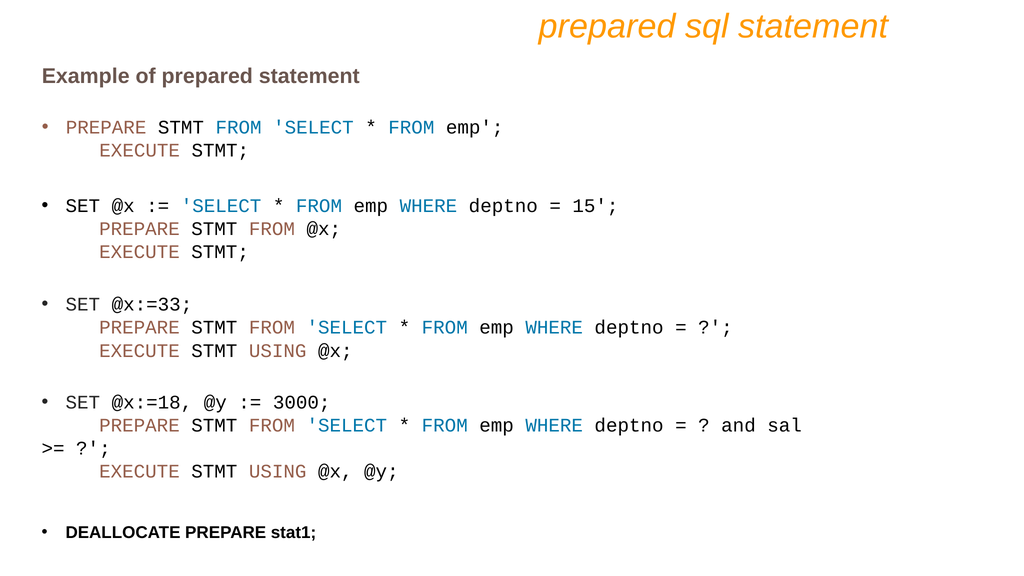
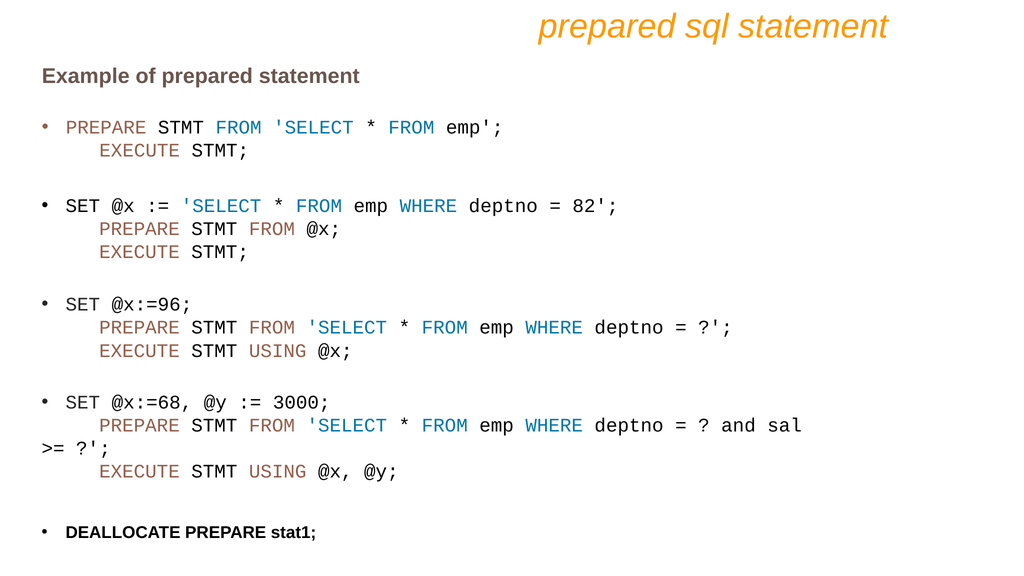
15: 15 -> 82 (595, 206)
@x:=33: @x:=33 -> @x:=96 (152, 305)
@x:=18: @x:=18 -> @x:=68 (152, 402)
